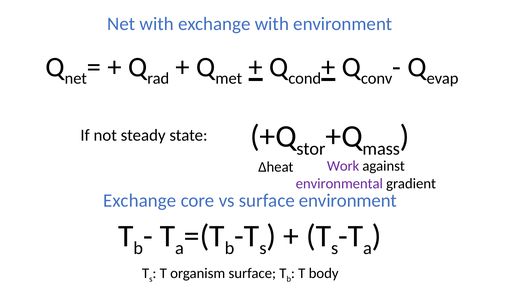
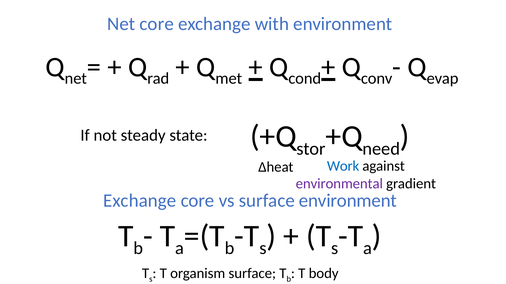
Net with: with -> core (157, 24)
mass: mass -> need (381, 149)
Work colour: purple -> blue (343, 166)
